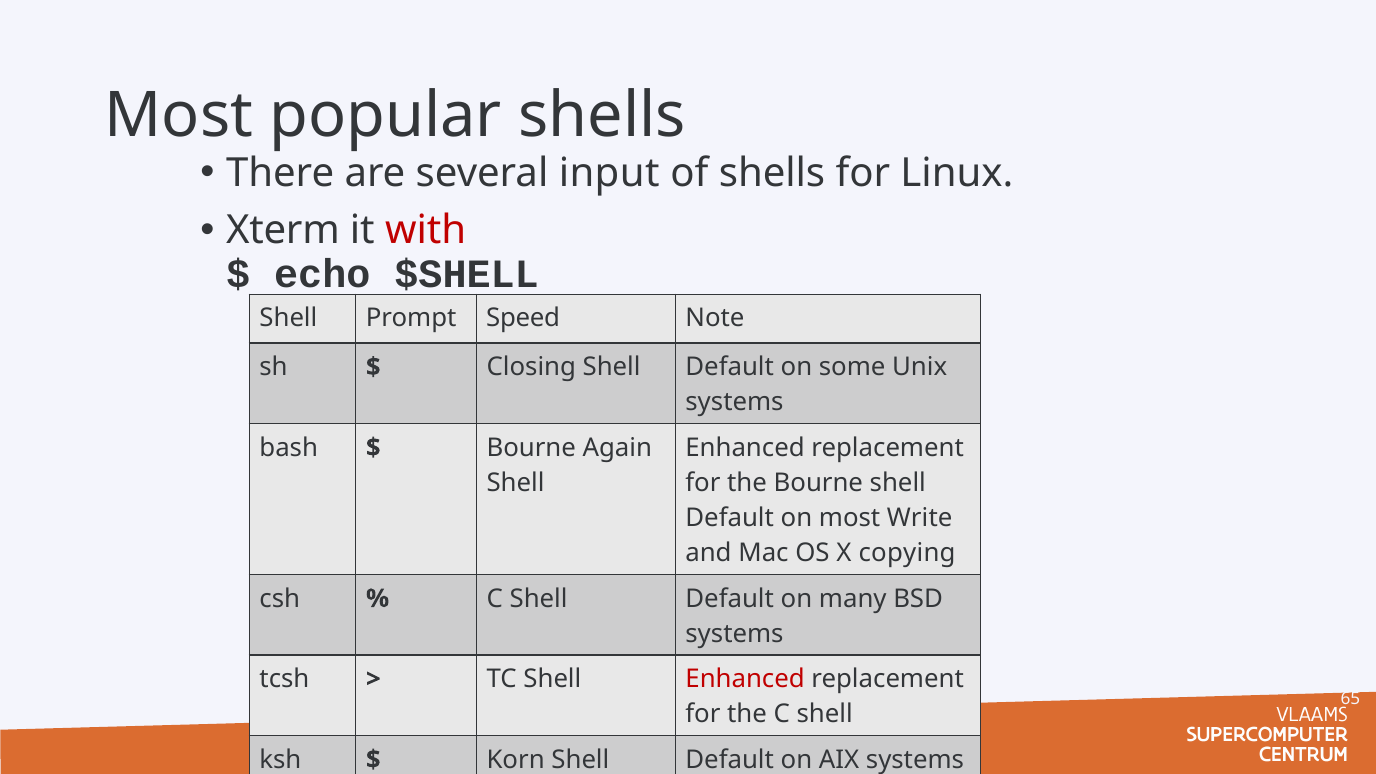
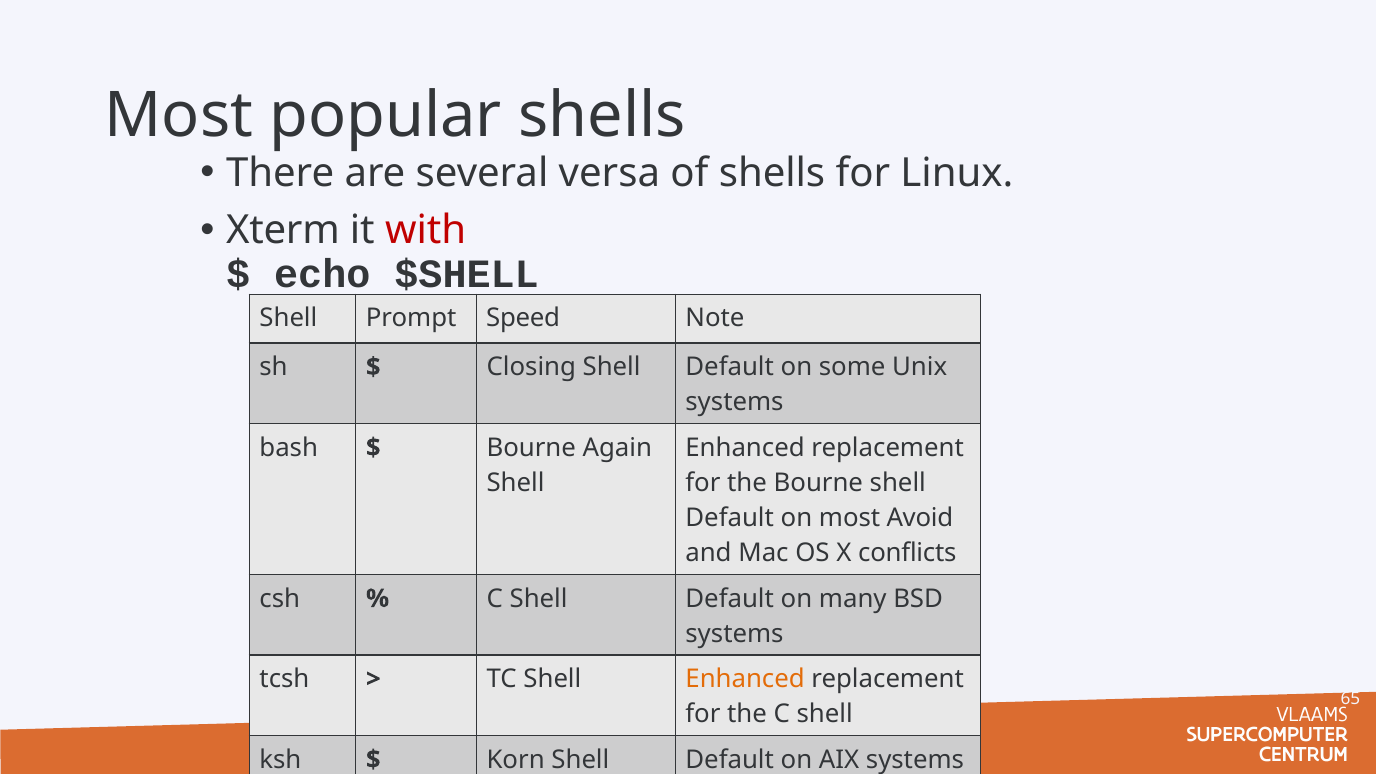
input: input -> versa (609, 173)
Write: Write -> Avoid (920, 518)
copying: copying -> conflicts (907, 553)
Enhanced colour: red -> orange (745, 679)
